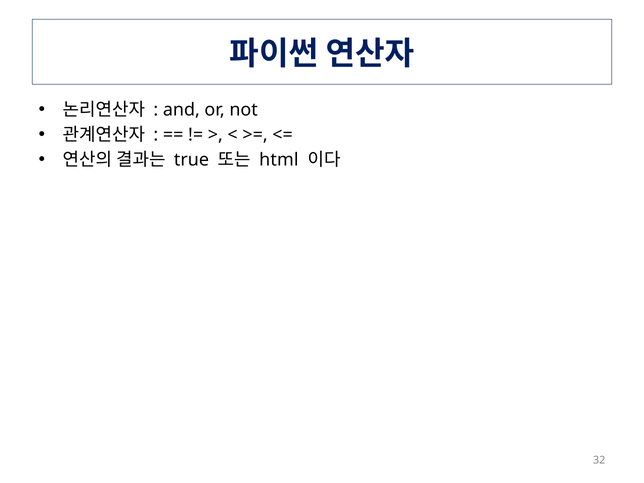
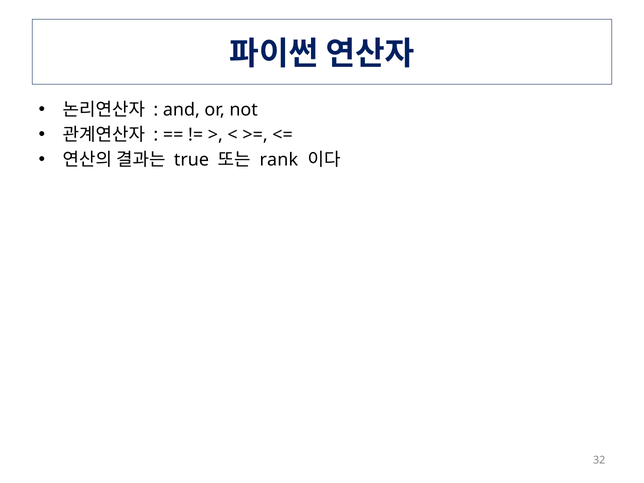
html: html -> rank (279, 160)
